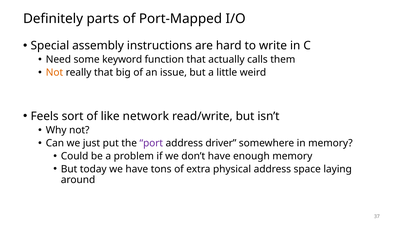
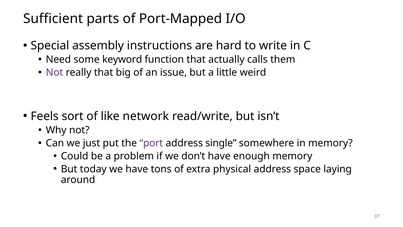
Definitely: Definitely -> Sufficient (53, 19)
Not colour: orange -> purple (54, 72)
driver: driver -> single (221, 143)
